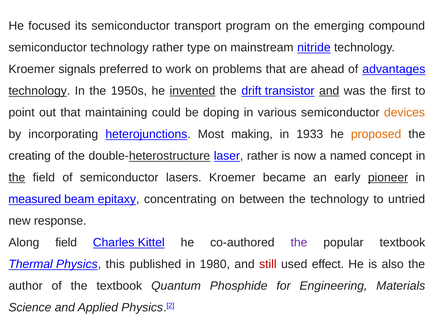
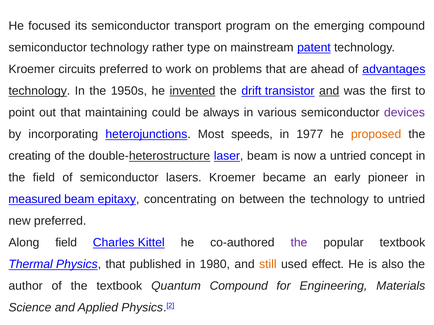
nitride: nitride -> patent (314, 48)
signals: signals -> circuits (77, 69)
doping: doping -> always (221, 113)
devices colour: orange -> purple (405, 113)
making: making -> speeds (252, 134)
1933: 1933 -> 1977 (310, 134)
laser rather: rather -> beam (262, 156)
a named: named -> untried (348, 156)
the underline: present -> none (17, 178)
pioneer underline: present -> none (388, 178)
new response: response -> preferred (60, 221)
Physics this: this -> that (115, 265)
still colour: red -> orange (268, 265)
Quantum Phosphide: Phosphide -> Compound (239, 286)
